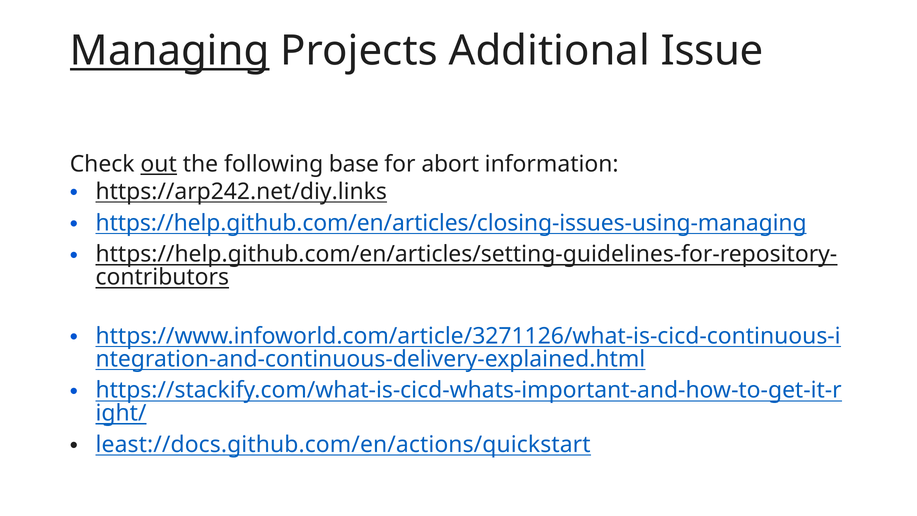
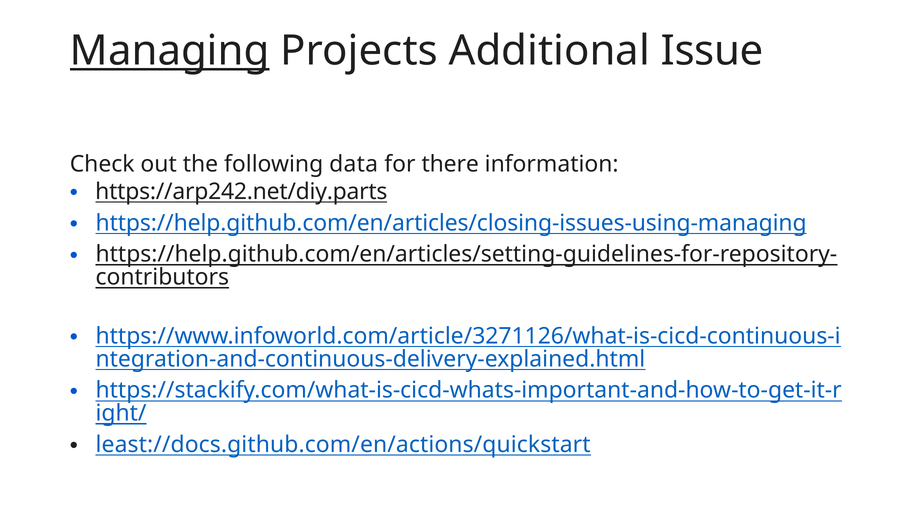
out underline: present -> none (159, 164)
base: base -> data (354, 164)
abort: abort -> there (450, 164)
https://arp242.net/diy.links: https://arp242.net/diy.links -> https://arp242.net/diy.parts (241, 192)
